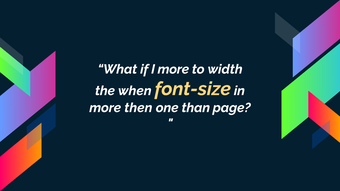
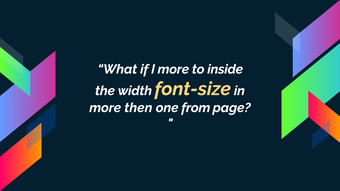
width: width -> inside (225, 69)
when: when -> width (135, 91)
than: than -> from (196, 108)
